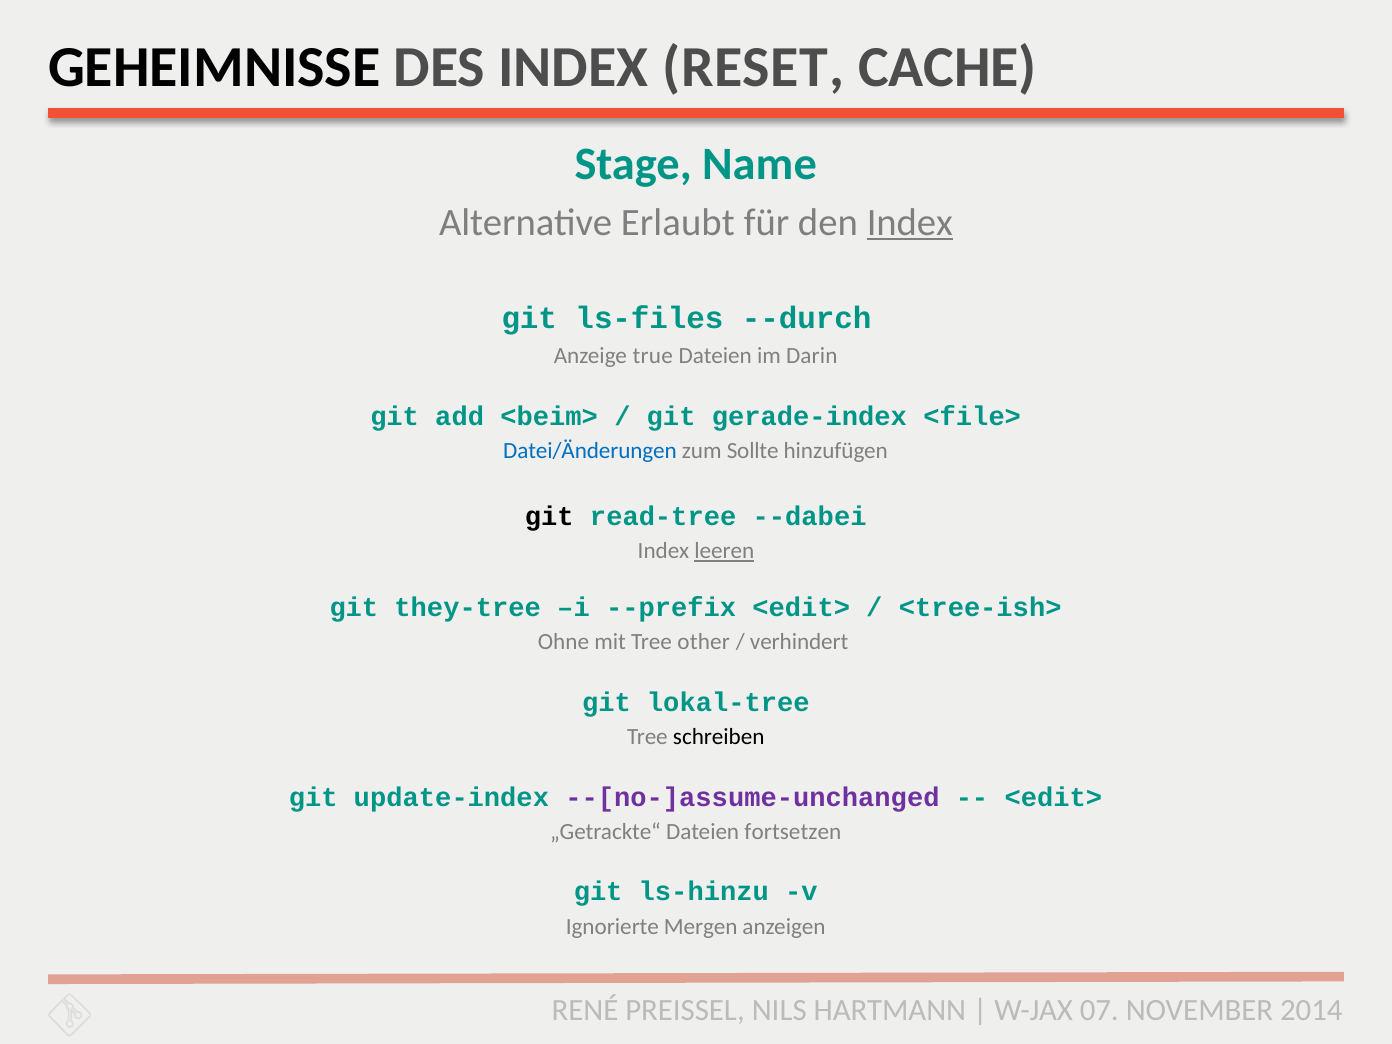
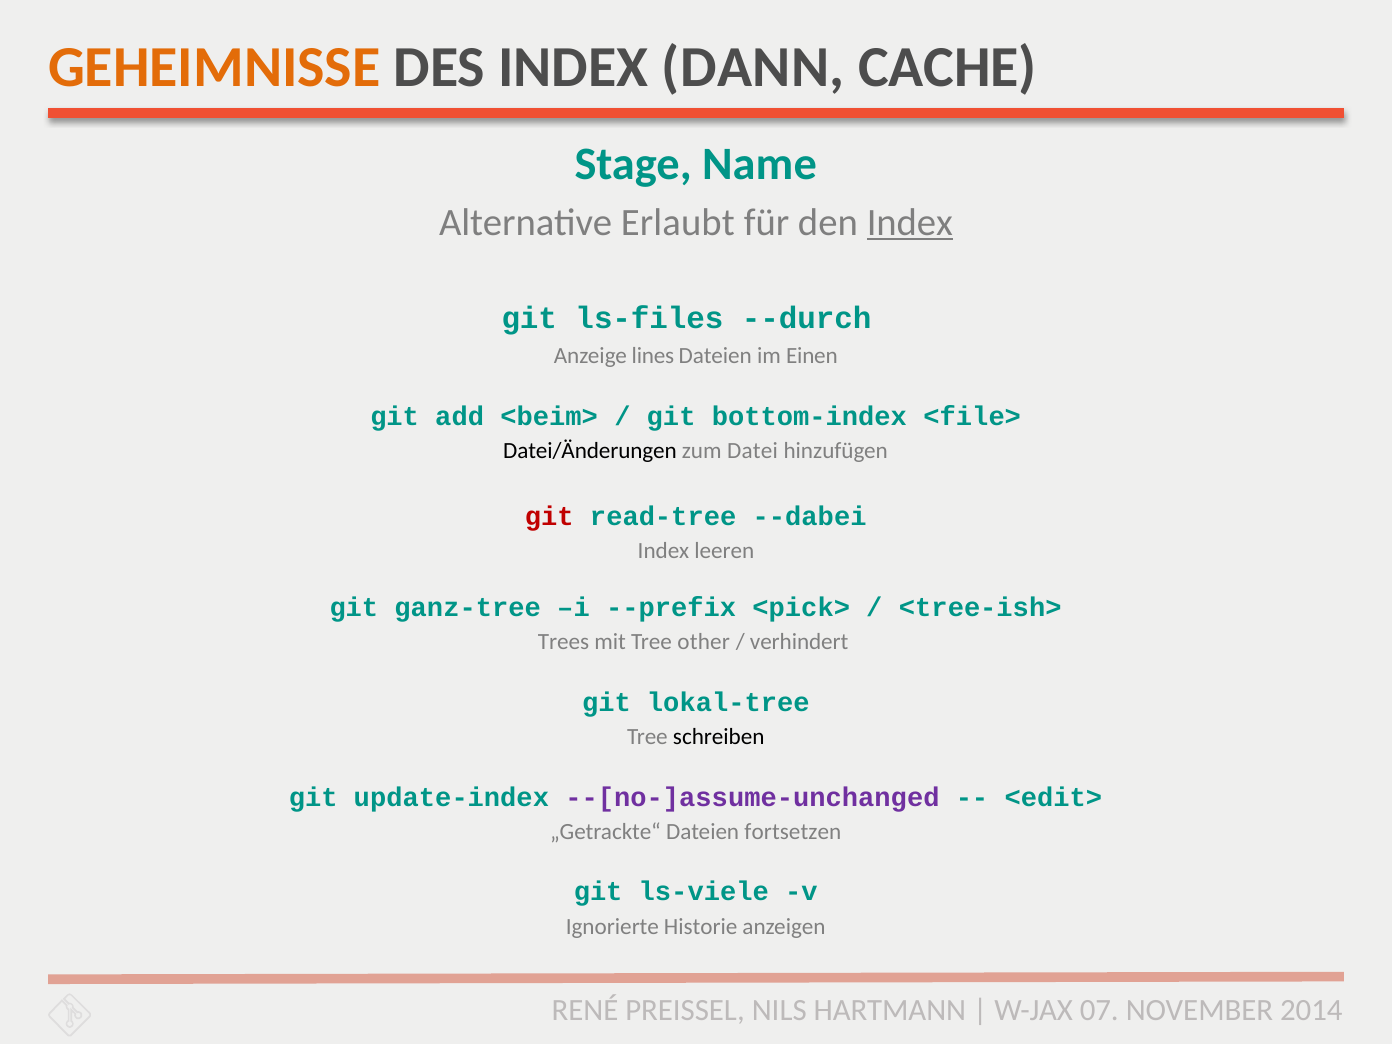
GEHEIMNISSE colour: black -> orange (214, 67)
RESET: RESET -> DANN (753, 67)
true: true -> lines (653, 356)
Darin: Darin -> Einen (812, 356)
gerade-index: gerade-index -> bottom-index (809, 416)
Datei/Änderungen colour: blue -> black (590, 451)
Sollte: Sollte -> Datei (752, 451)
git colour: black -> red (549, 516)
leeren underline: present -> none (724, 551)
they-tree: they-tree -> ganz-tree (468, 608)
--prefix <edit>: <edit> -> <pick> (801, 608)
Ohne: Ohne -> Trees (564, 642)
ls-hinzu: ls-hinzu -> ls-viele (704, 892)
Mergen: Mergen -> Historie (701, 927)
